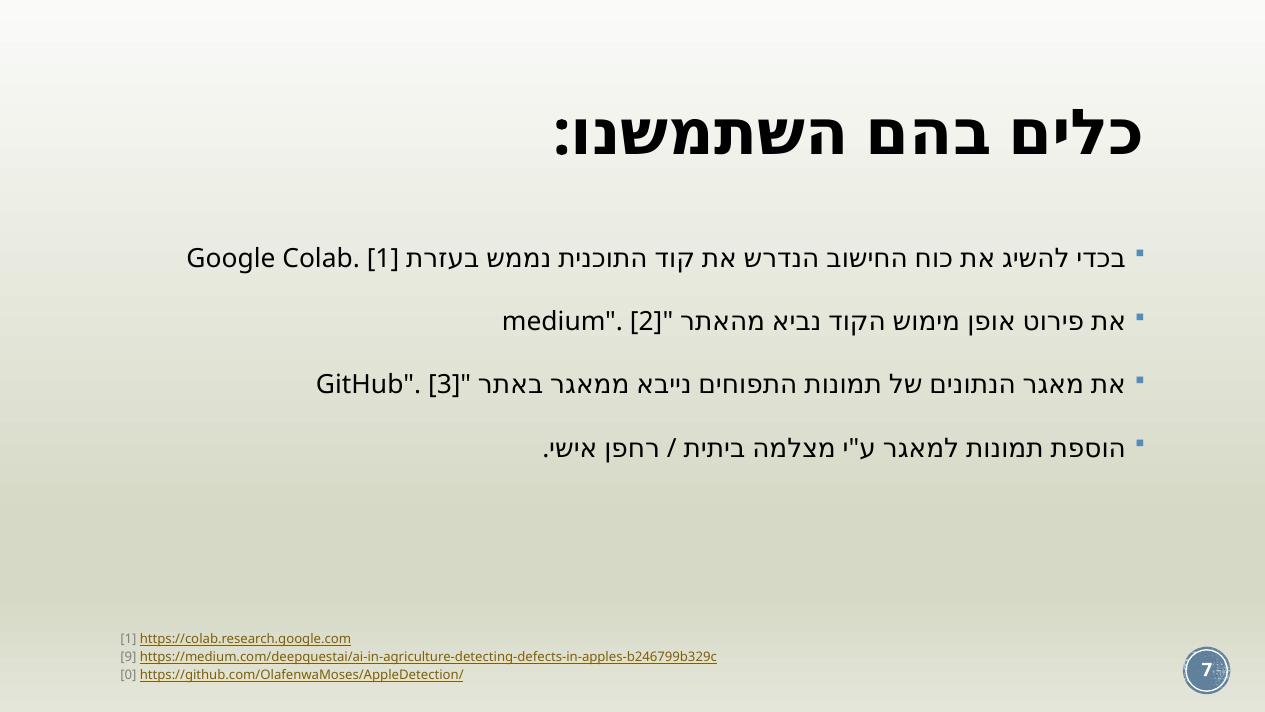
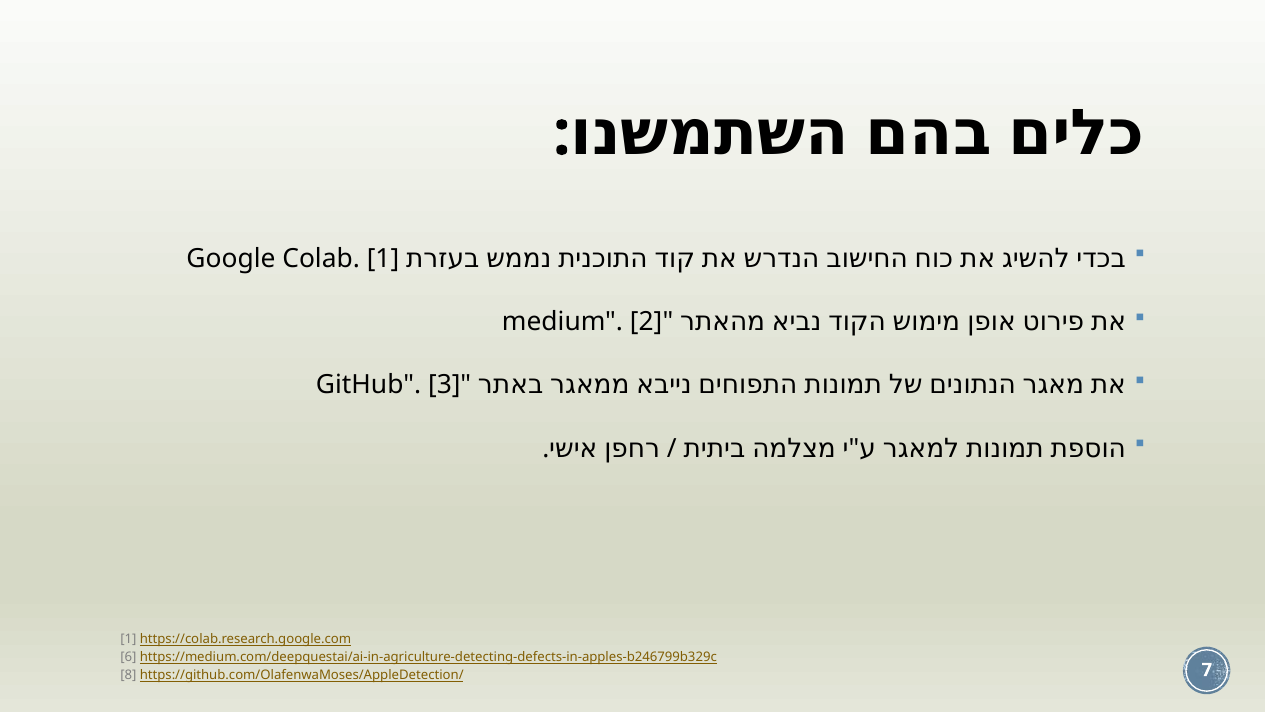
9: 9 -> 6 (128, 657)
0: 0 -> 8 (128, 675)
